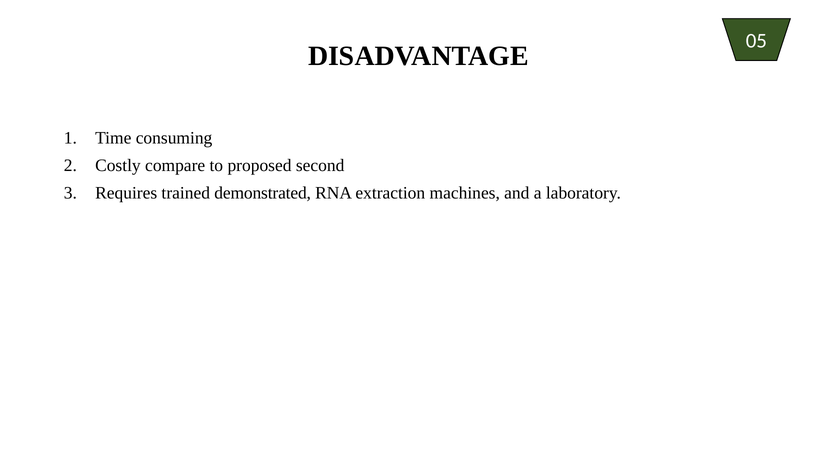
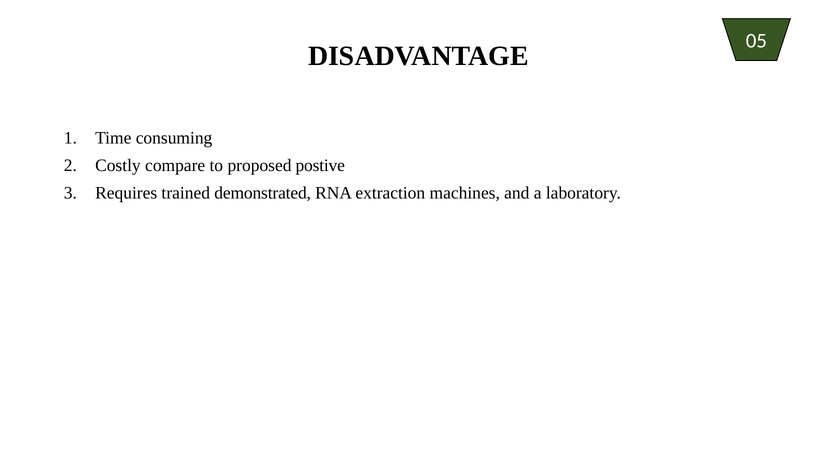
second: second -> postive (320, 165)
